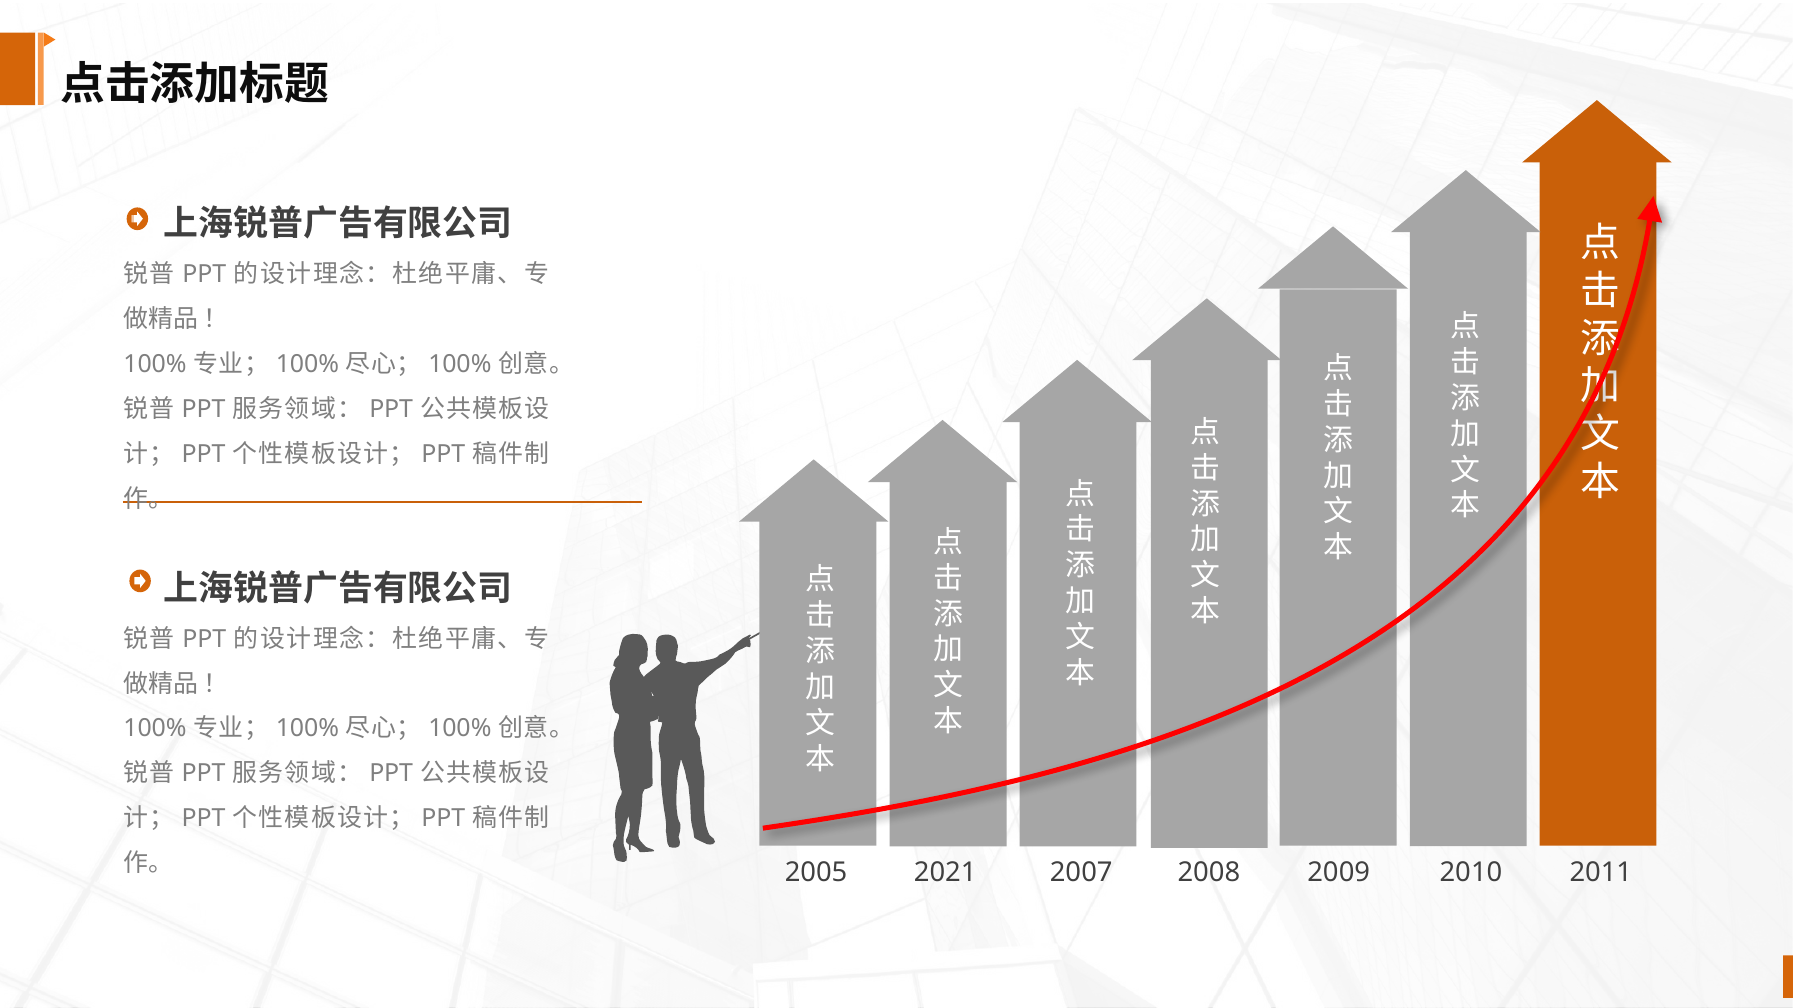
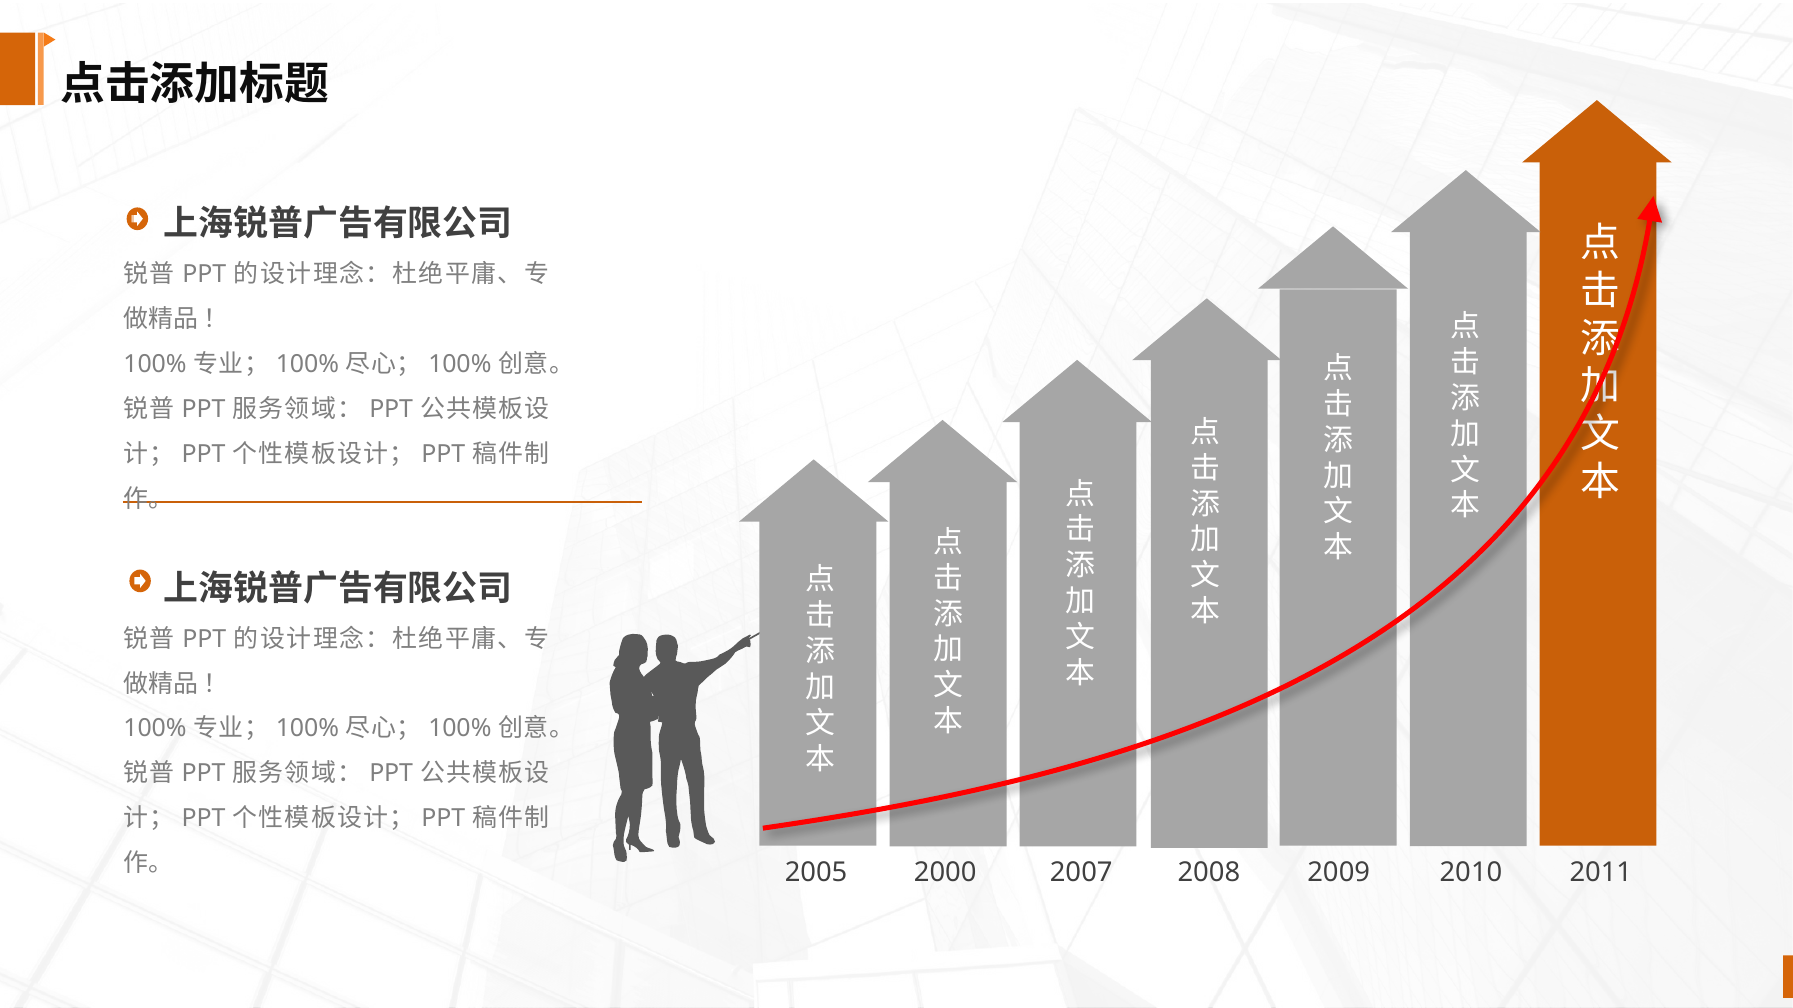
2021: 2021 -> 2000 (945, 873)
